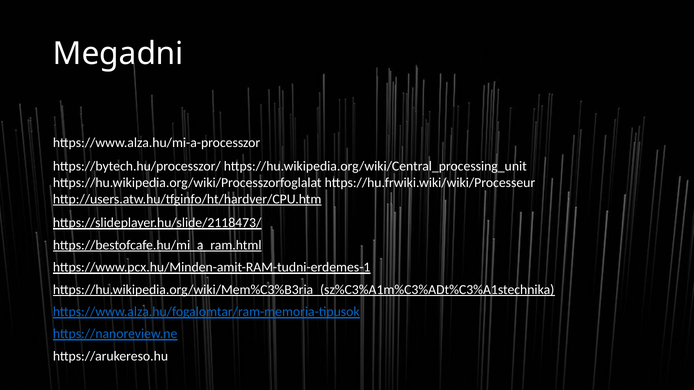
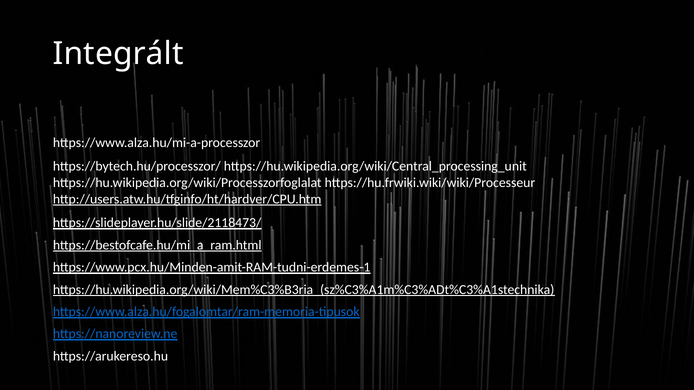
Megadni: Megadni -> Integrált (118, 54)
